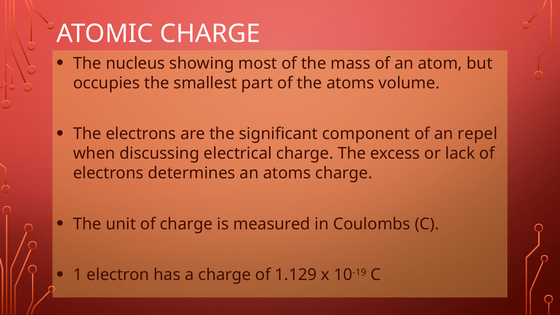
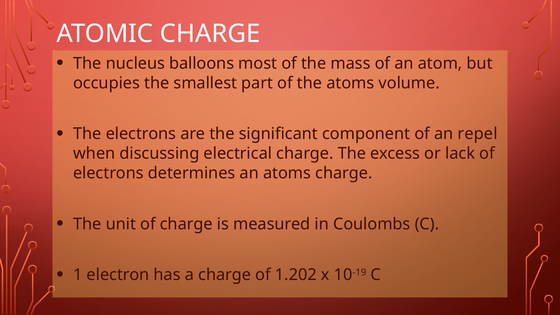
showing: showing -> balloons (202, 63)
1.129: 1.129 -> 1.202 (296, 275)
